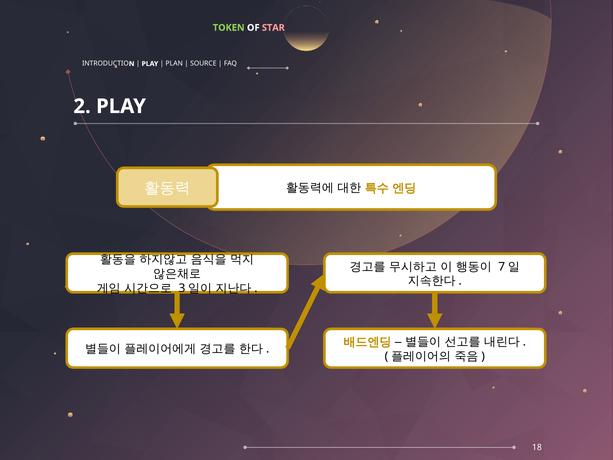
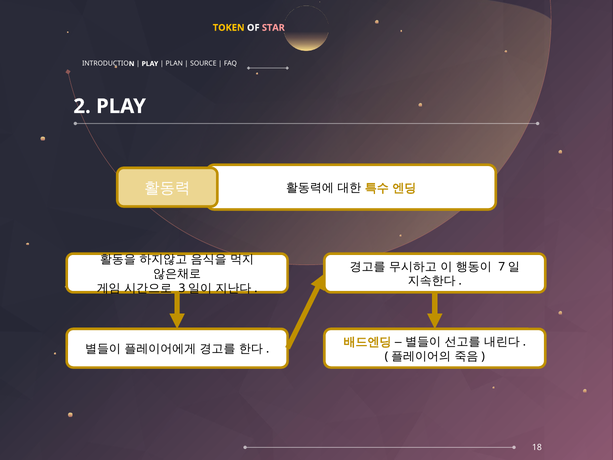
TOKEN colour: light green -> yellow (229, 28)
